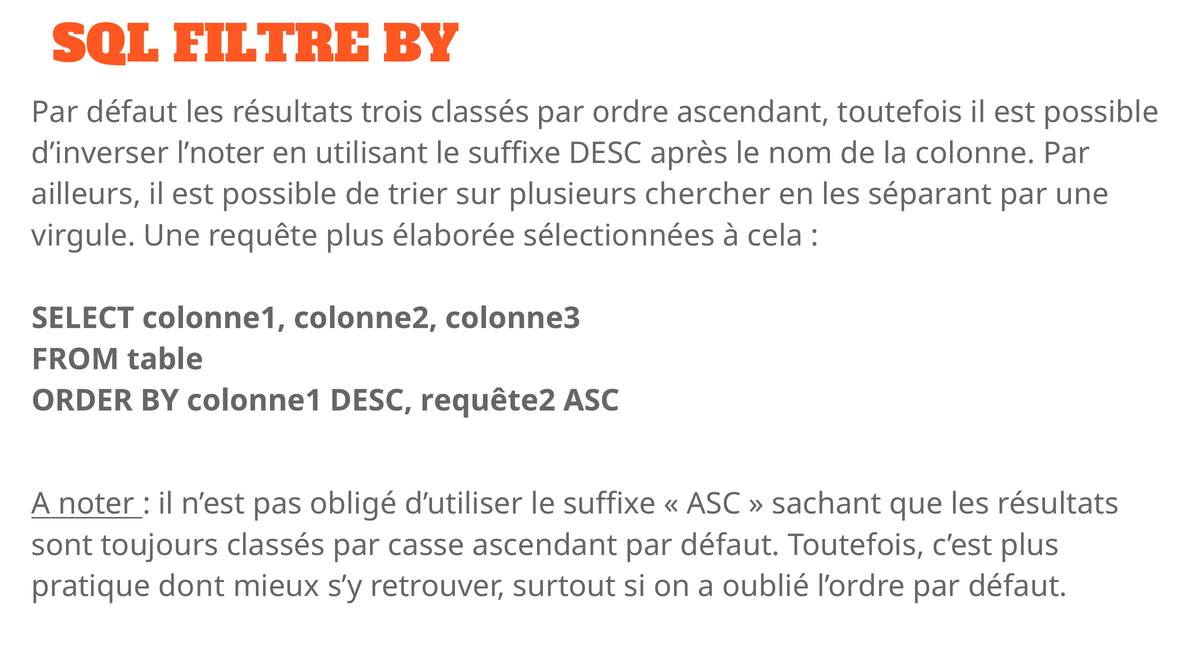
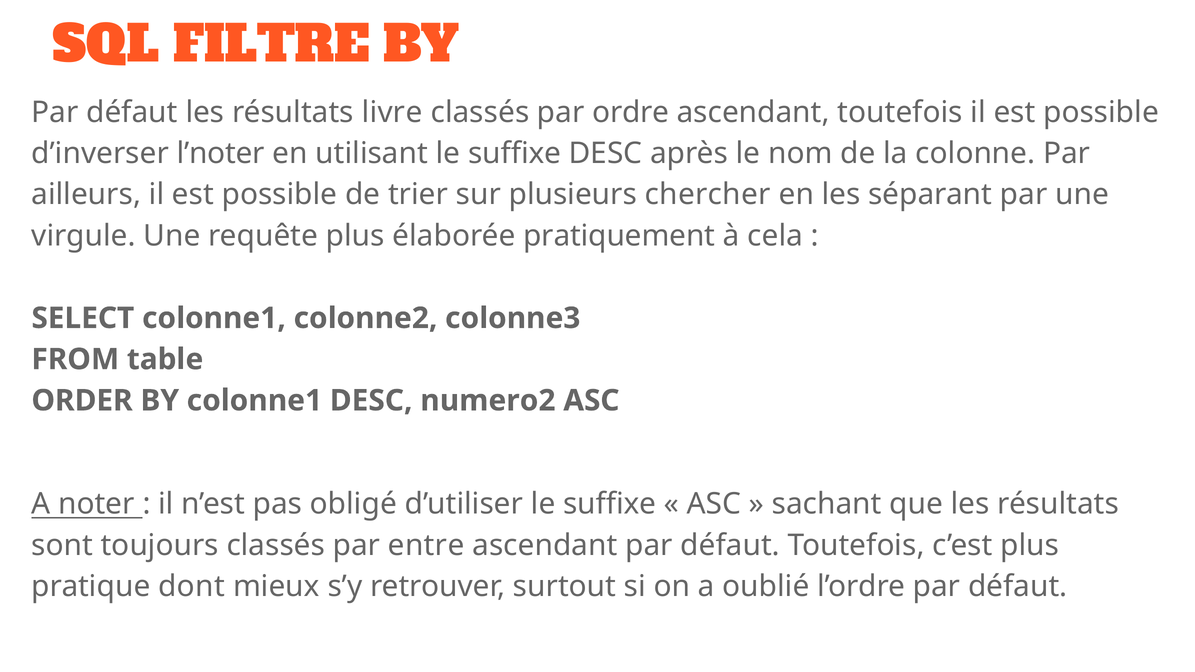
trois: trois -> livre (392, 112)
sélectionnées: sélectionnées -> pratiquement (619, 236)
requête2: requête2 -> numero2 (488, 401)
casse: casse -> entre (426, 545)
